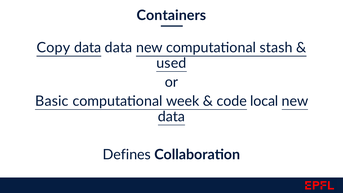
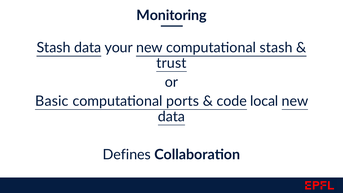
Containers: Containers -> Monitoring (172, 15)
Copy: Copy -> Stash (54, 48)
data data: data -> your (119, 48)
used: used -> trust (171, 63)
week: week -> ports (183, 101)
